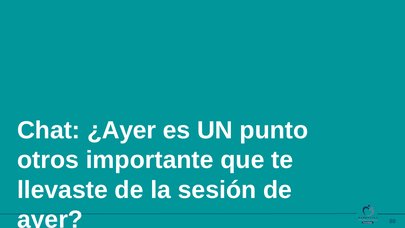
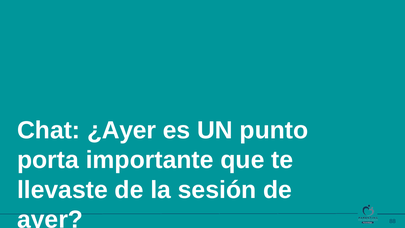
otros: otros -> porta (48, 160)
